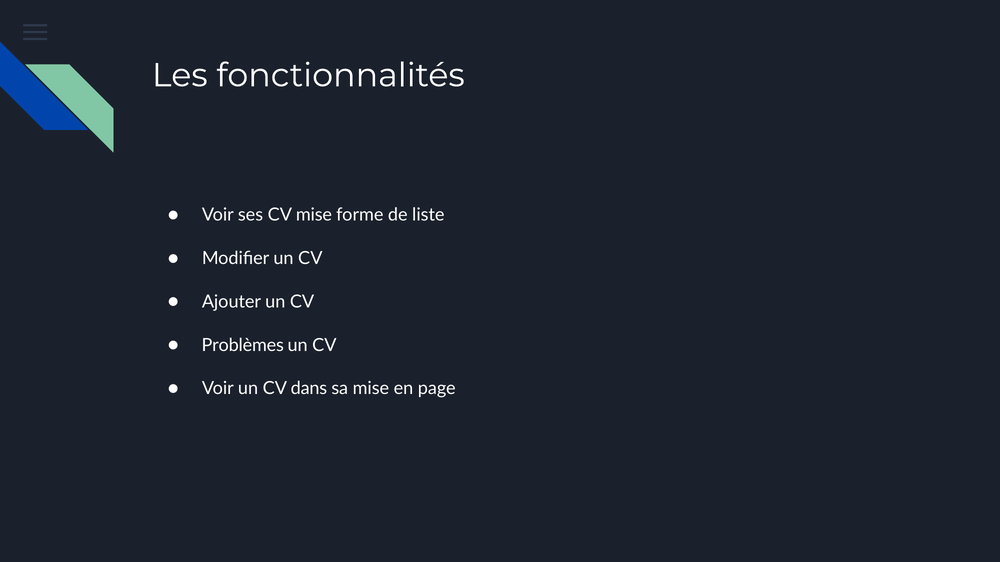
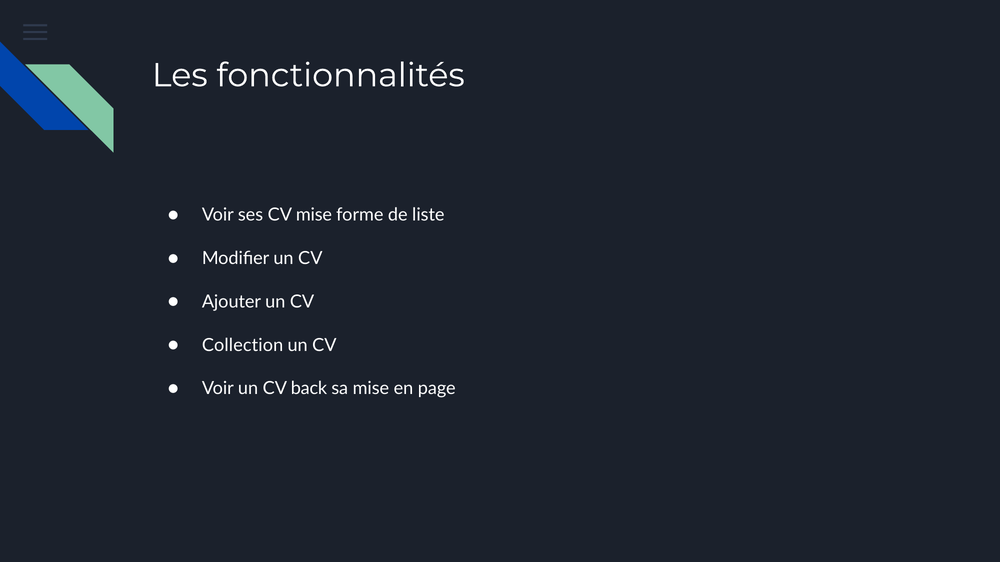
Problèmes: Problèmes -> Collection (243, 345)
dans: dans -> back (309, 389)
